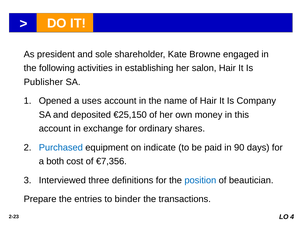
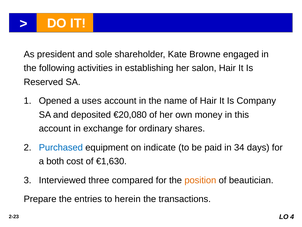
Publisher: Publisher -> Reserved (43, 82)
€25,150: €25,150 -> €20,080 (130, 114)
90: 90 -> 34 (239, 147)
€7,356: €7,356 -> €1,630 (111, 161)
definitions: definitions -> compared (133, 180)
position colour: blue -> orange (200, 180)
binder: binder -> herein (128, 199)
